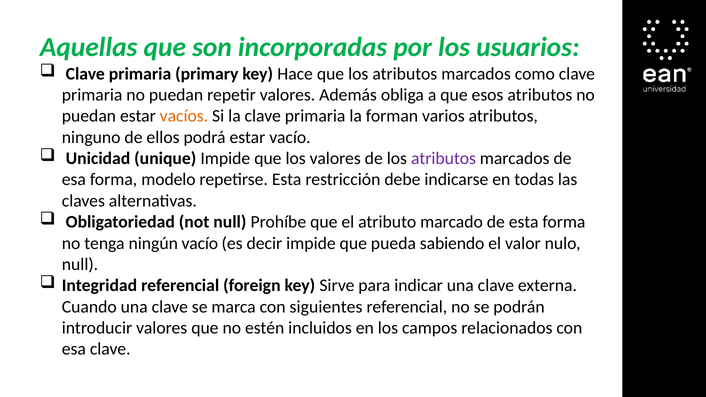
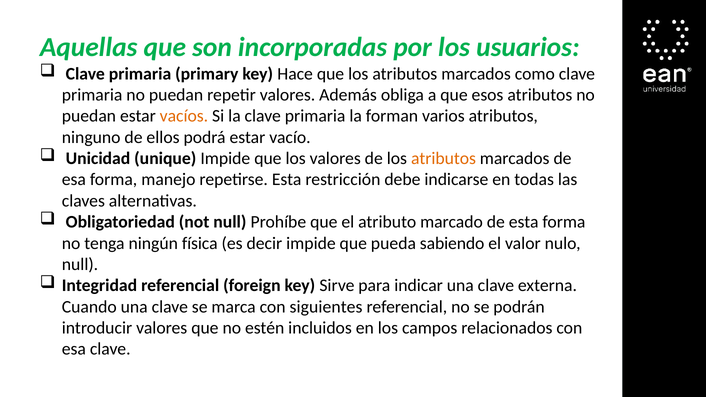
atributos colour: purple -> orange (443, 159)
modelo: modelo -> manejo (168, 180)
ningún vacío: vacío -> física (200, 243)
